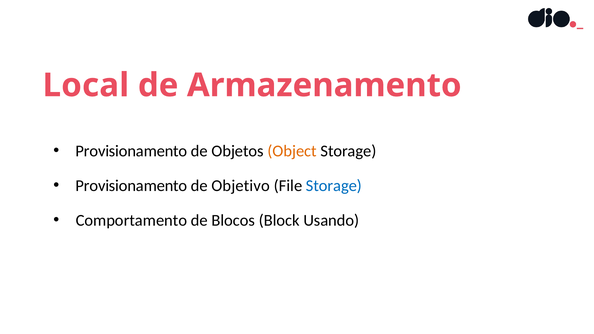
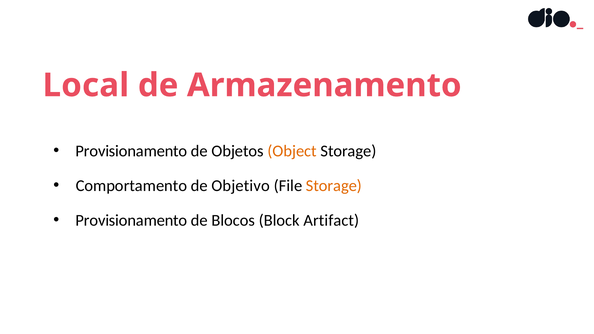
Provisionamento: Provisionamento -> Comportamento (131, 186)
Storage colour: blue -> orange (334, 186)
Comportamento: Comportamento -> Provisionamento (131, 220)
Usando: Usando -> Artifact (331, 220)
